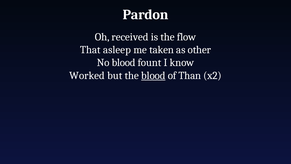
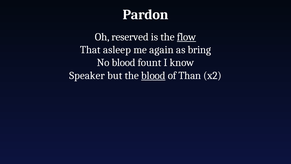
received: received -> reserved (130, 37)
flow underline: none -> present (186, 37)
taken: taken -> again (161, 50)
other: other -> bring (199, 50)
Worked: Worked -> Speaker (87, 75)
